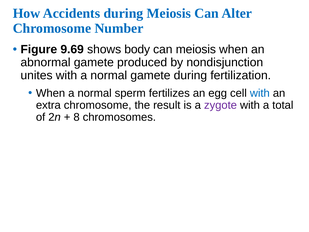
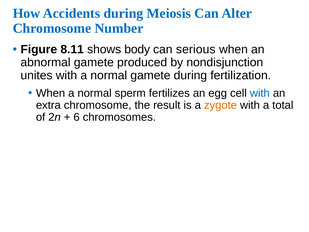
9.69: 9.69 -> 8.11 (72, 49)
can meiosis: meiosis -> serious (196, 49)
zygote colour: purple -> orange (220, 105)
8: 8 -> 6 (77, 117)
